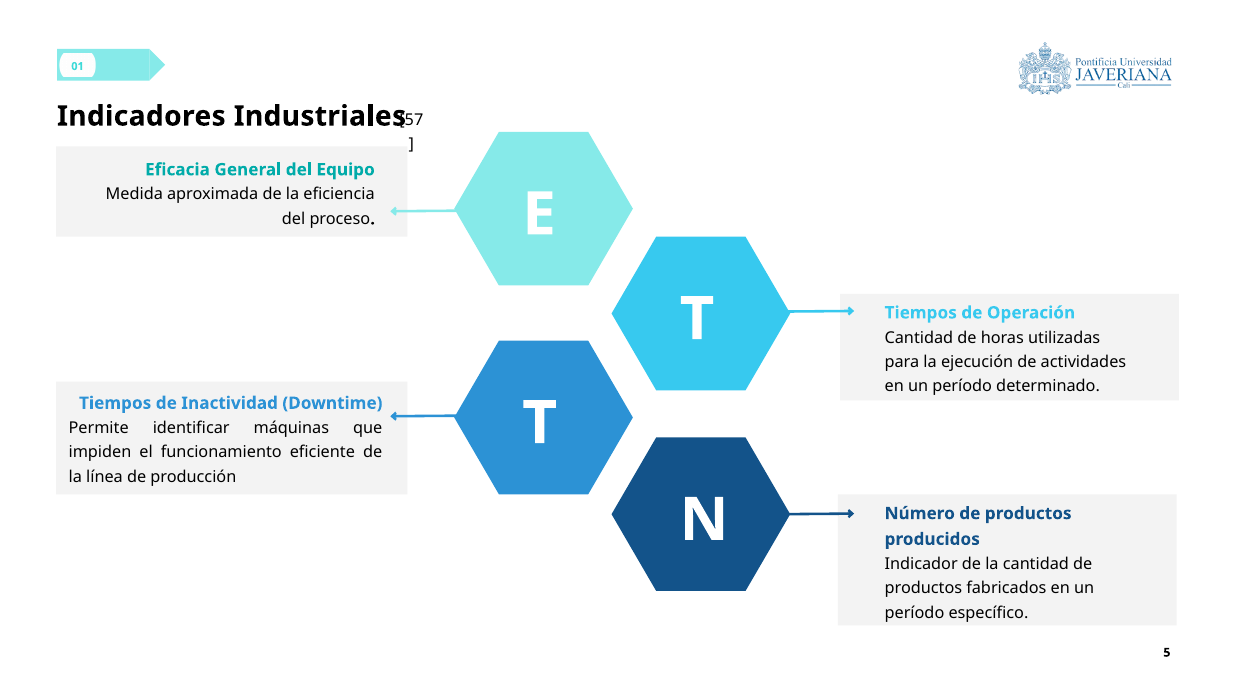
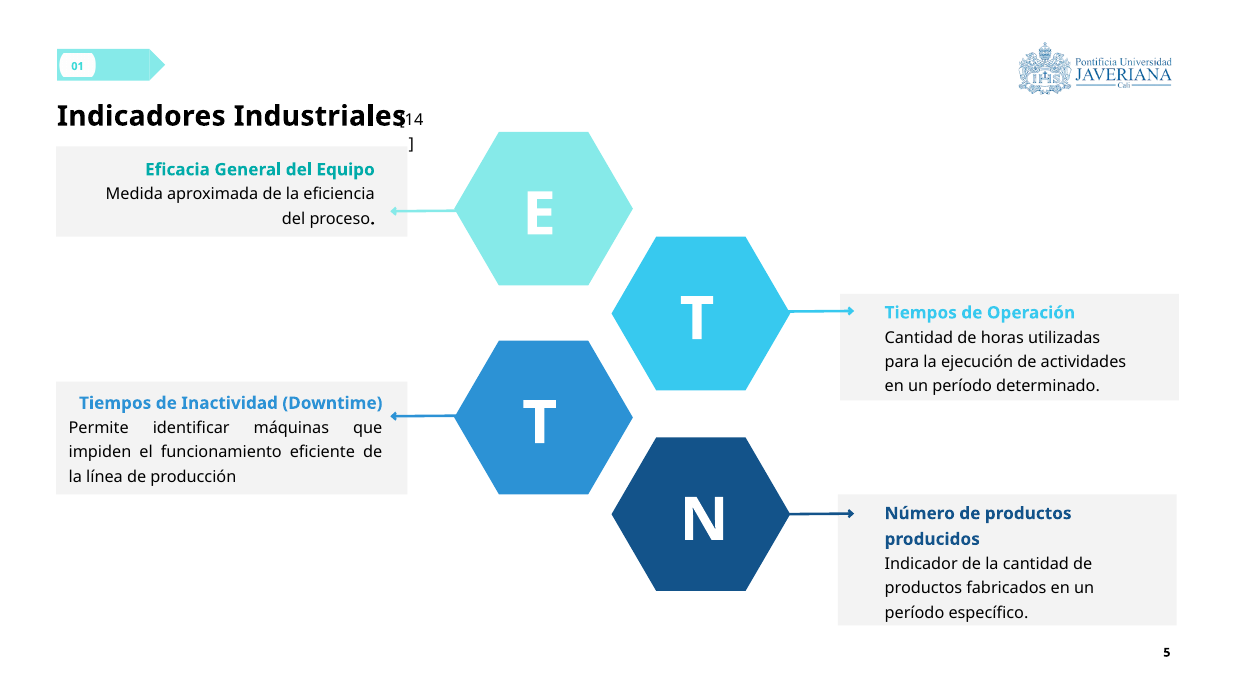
57: 57 -> 14 (411, 120)
